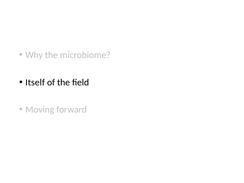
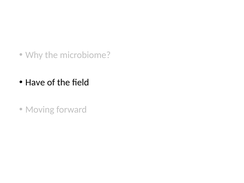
Itself: Itself -> Have (35, 82)
